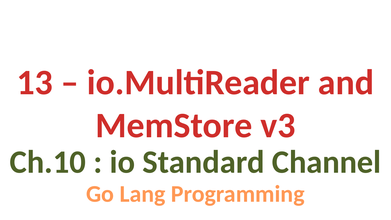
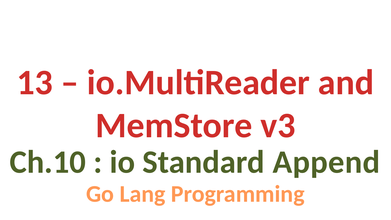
Channel: Channel -> Append (326, 162)
